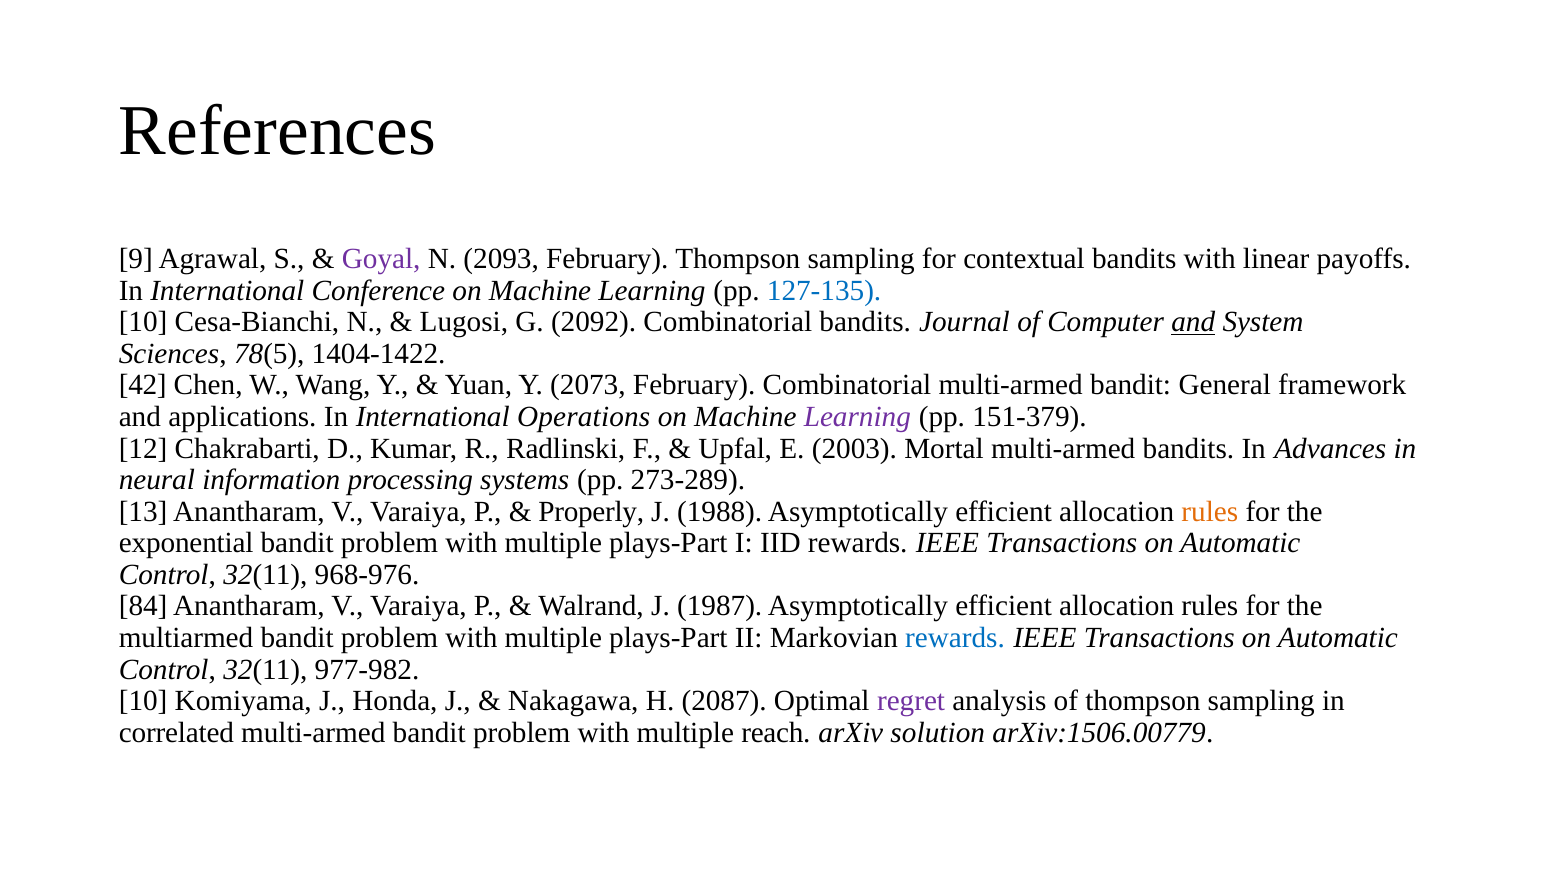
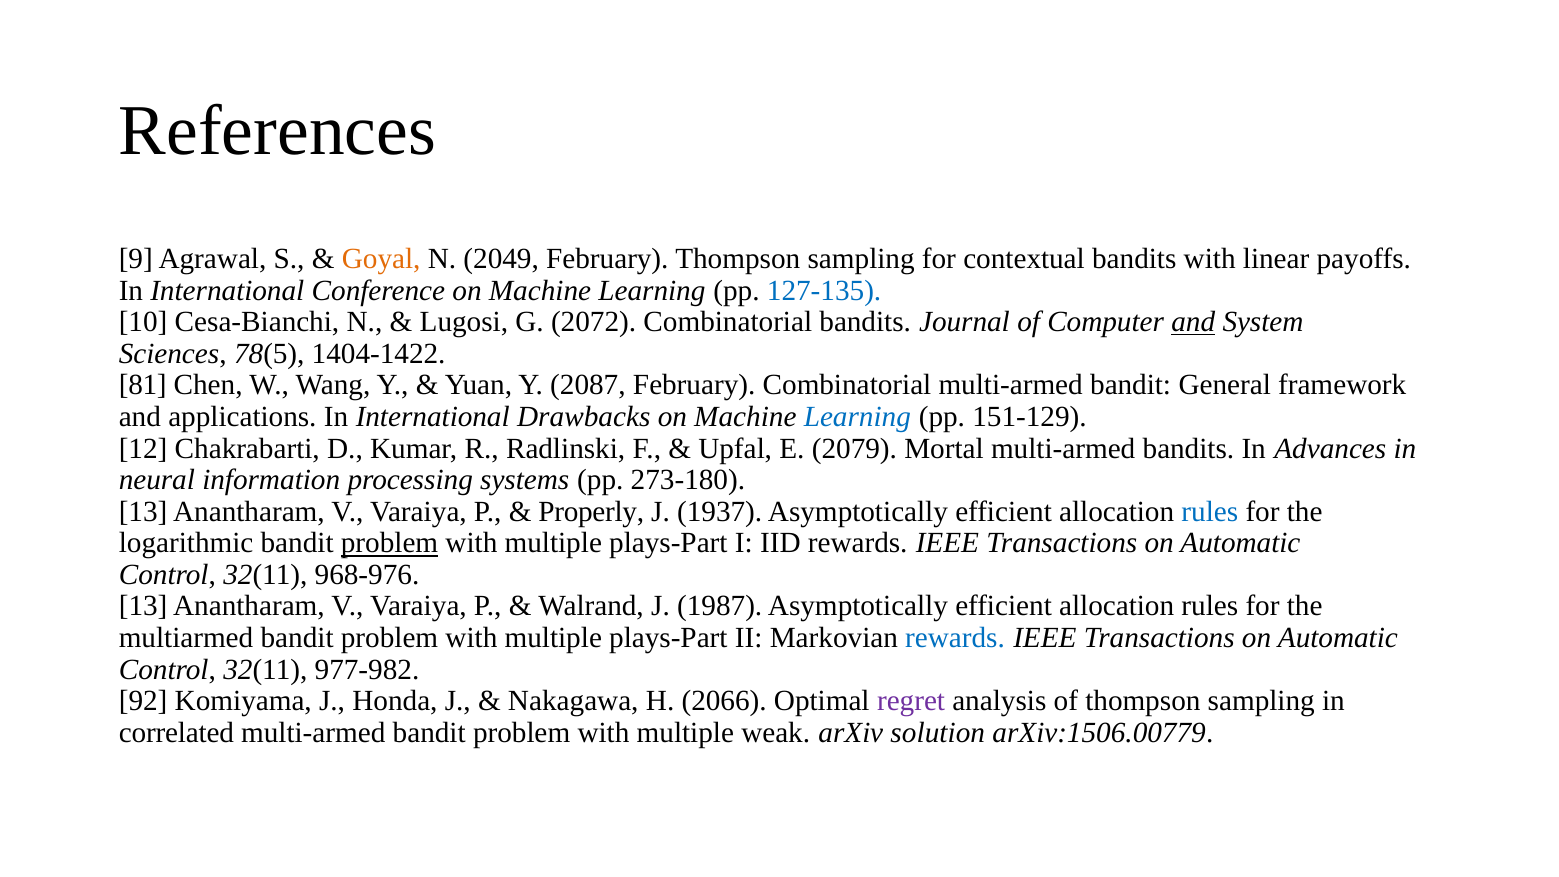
Goyal colour: purple -> orange (381, 259)
2093: 2093 -> 2049 (501, 259)
2092: 2092 -> 2072 (594, 322)
42: 42 -> 81 (143, 385)
2073: 2073 -> 2087 (588, 385)
Operations: Operations -> Drawbacks (584, 417)
Learning colour: purple -> blue (857, 417)
151-379: 151-379 -> 151-129 (1030, 417)
2003: 2003 -> 2079 (854, 448)
273-289: 273-289 -> 273-180 (688, 480)
1988: 1988 -> 1937 (720, 511)
rules colour: orange -> blue (1210, 511)
exponential: exponential -> logarithmic (186, 543)
problem underline: none -> present (390, 543)
84: 84 -> 13 (143, 606)
10: 10 -> 92 (143, 701)
2087: 2087 -> 2066 (724, 701)
reach: reach -> weak (776, 733)
